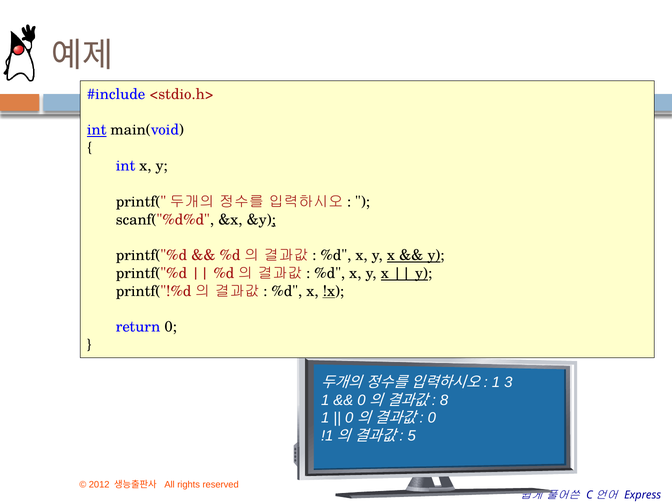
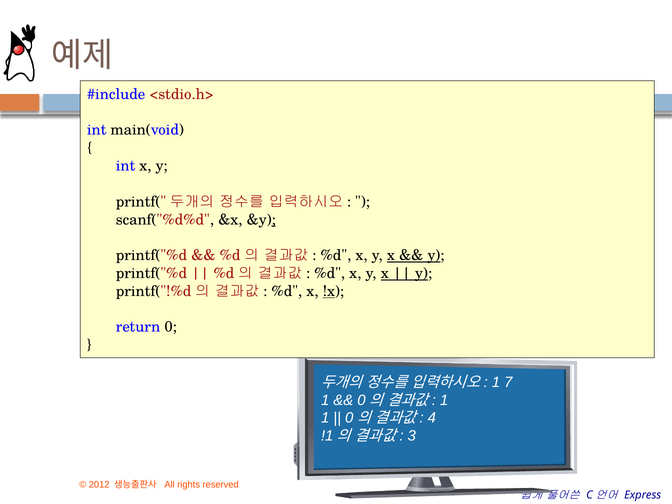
int underline: present -> none (97, 130)
3: 3 -> 7 (508, 382)
8: 8 -> 1 (444, 400)
0: 0 -> 4 (432, 418)
5: 5 -> 3 (412, 436)
